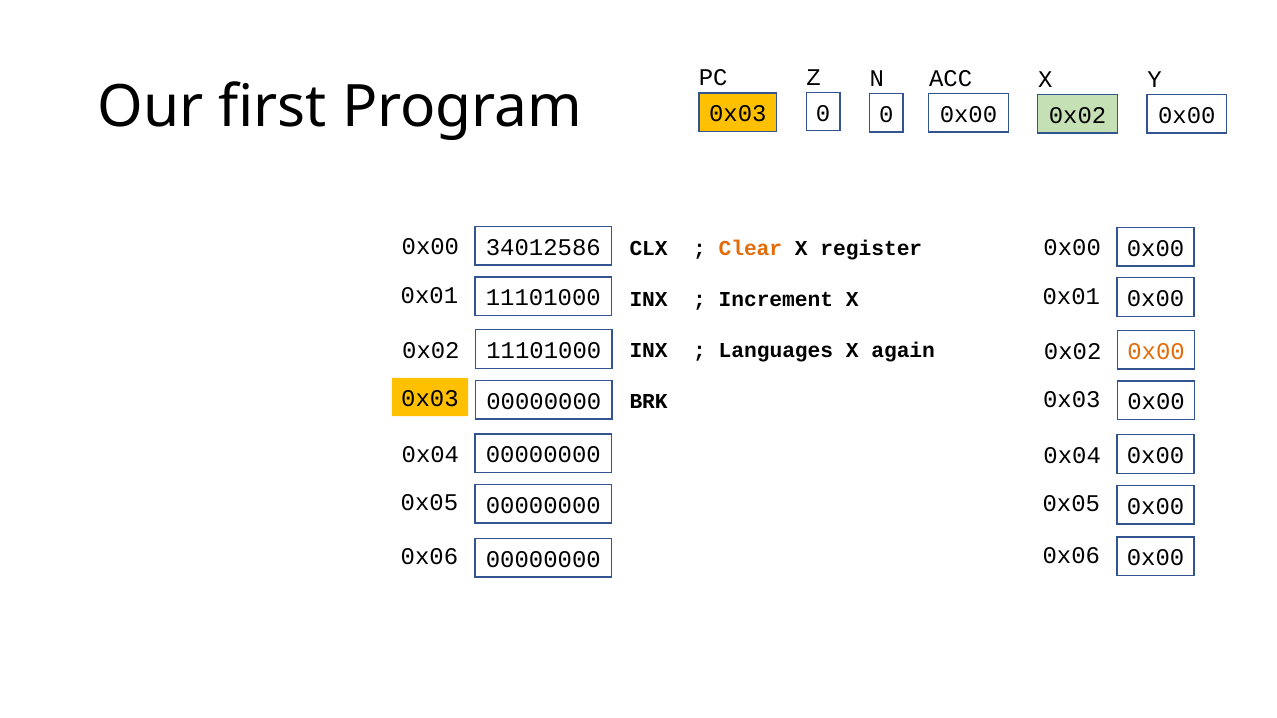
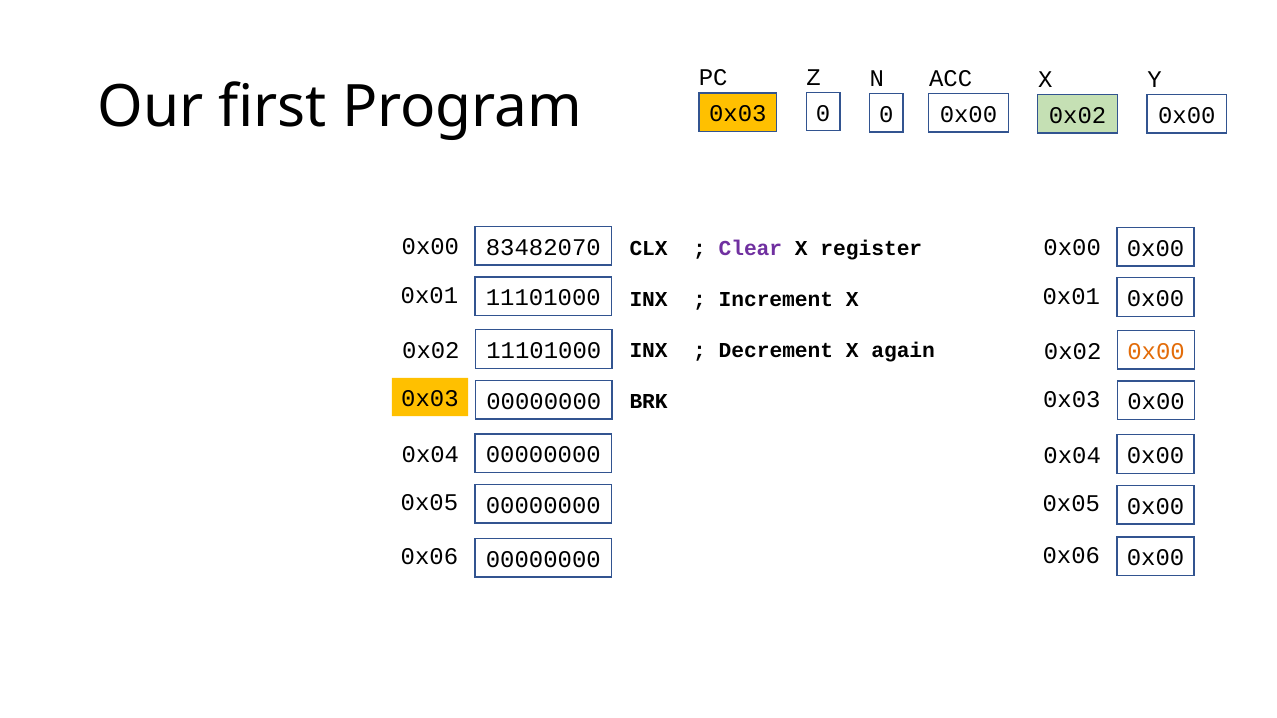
34012586: 34012586 -> 83482070 (543, 248)
Clear colour: orange -> purple (750, 249)
Languages: Languages -> Decrement (776, 351)
